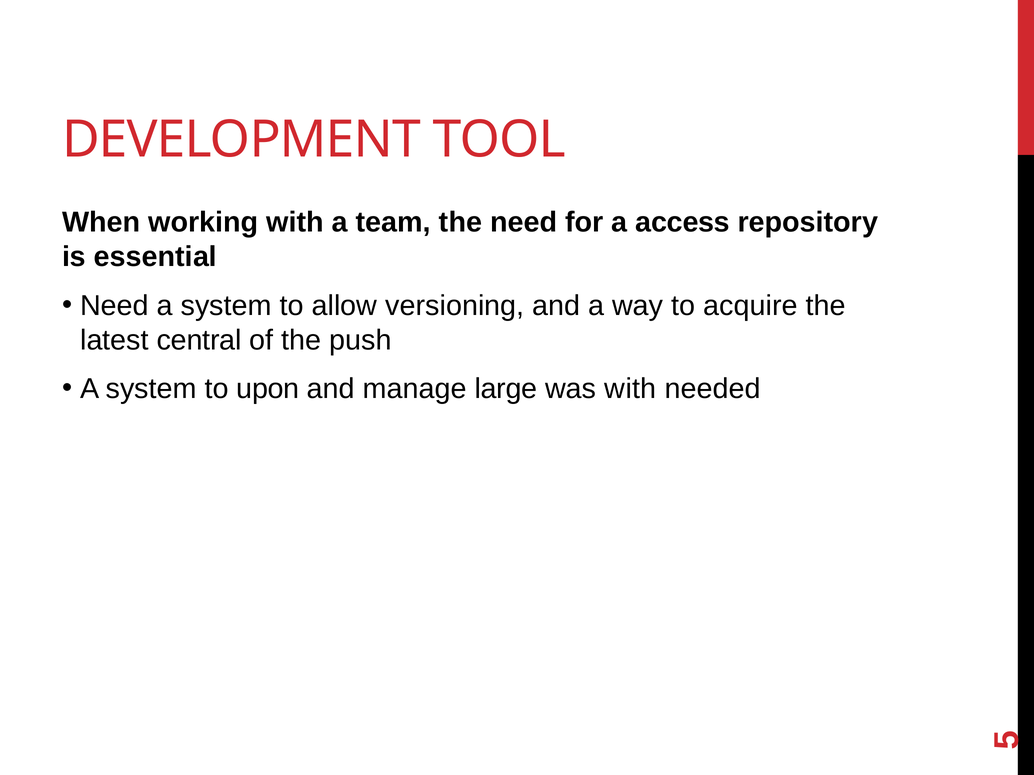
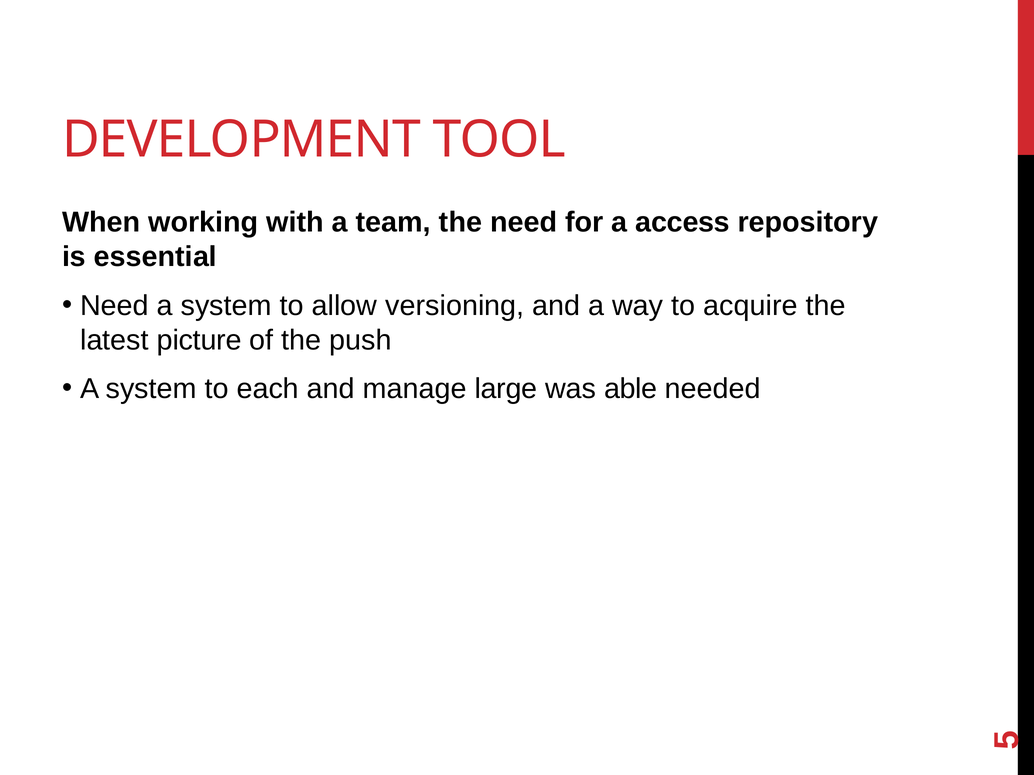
central: central -> picture (199, 340)
upon: upon -> each (268, 389)
was with: with -> able (631, 389)
